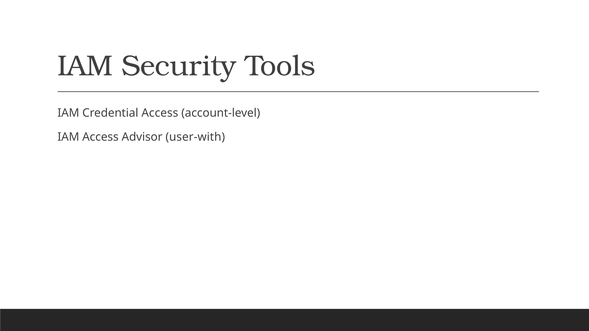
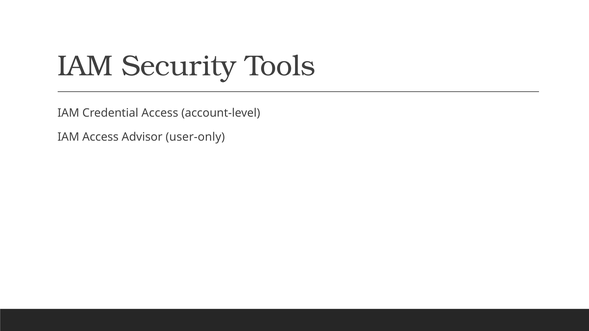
user-with: user-with -> user-only (195, 137)
